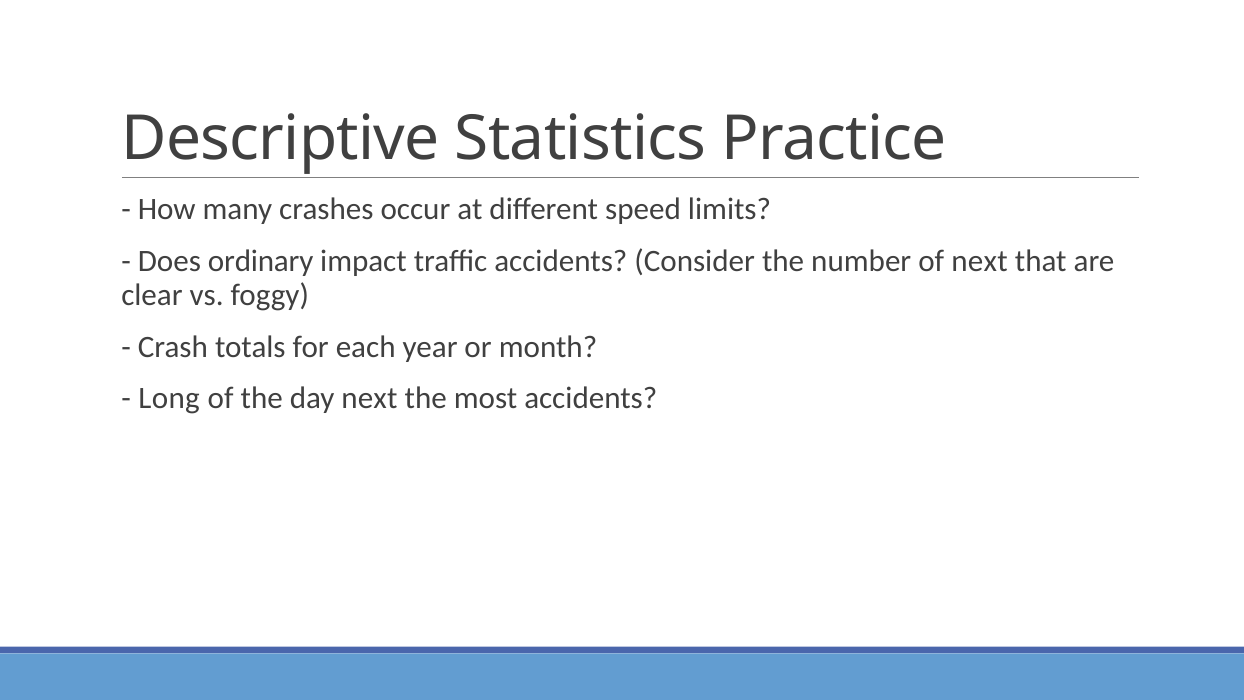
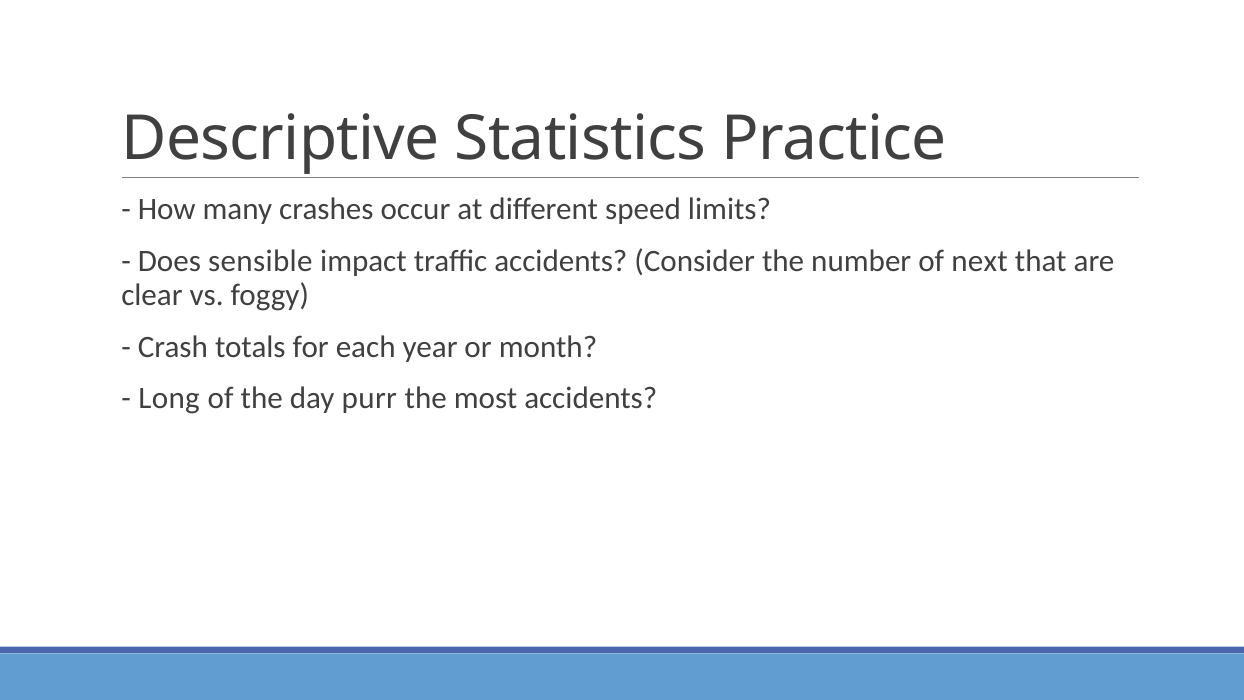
ordinary: ordinary -> sensible (260, 261)
day next: next -> purr (369, 398)
